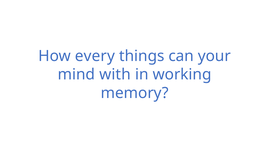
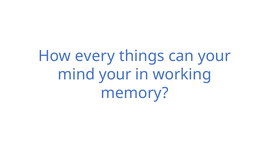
mind with: with -> your (115, 74)
